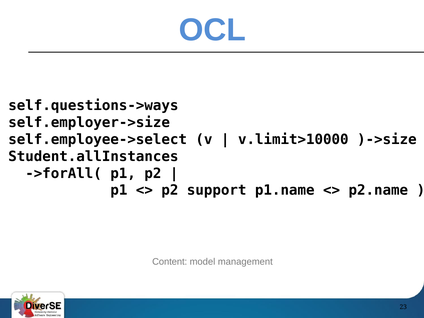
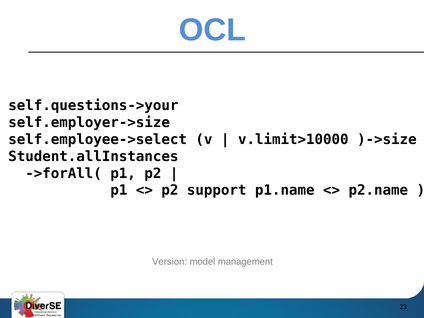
self.questions->ways: self.questions->ways -> self.questions->your (93, 106)
Content: Content -> Version (170, 262)
